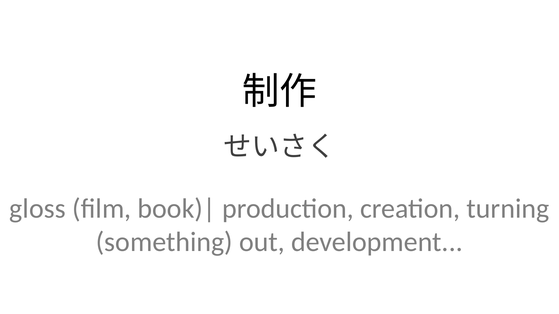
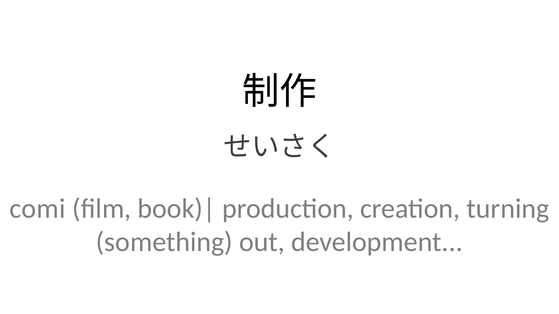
gloss: gloss -> comi (37, 209)
